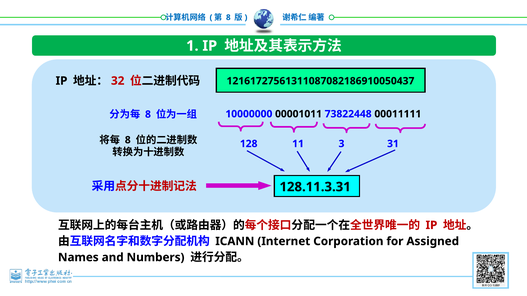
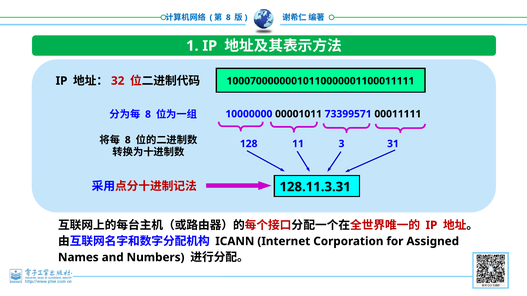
12161727561311087082186910050437: 12161727561311087082186910050437 -> 10007000000010110000001100011111 (320, 81)
73822448: 73822448 -> 73399571 (348, 114)
